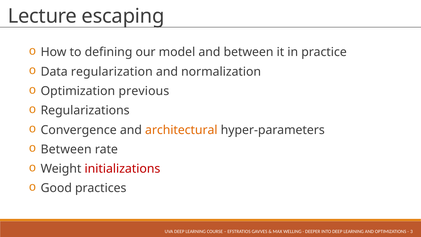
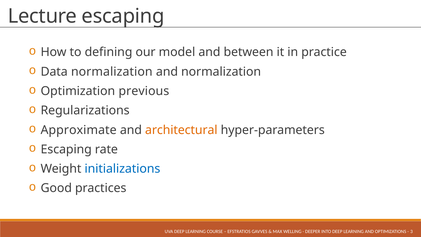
Data regularization: regularization -> normalization (112, 72)
Convergence: Convergence -> Approximate (79, 130)
Between: Between -> Escaping (66, 149)
initializations colour: red -> blue (122, 169)
